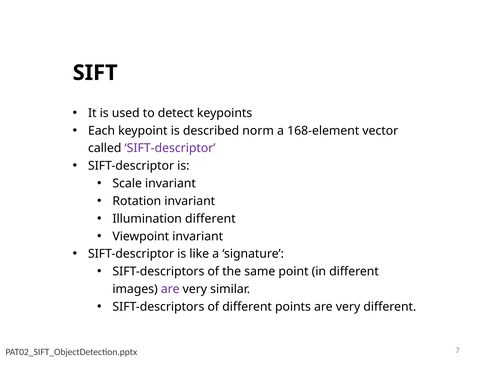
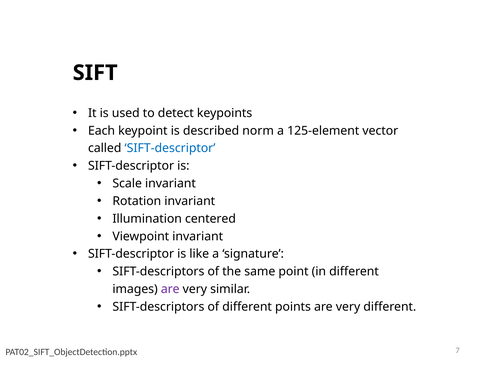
168-element: 168-element -> 125-element (323, 131)
SIFT-descriptor colour: purple -> blue (170, 148)
Illumination different: different -> centered (210, 219)
